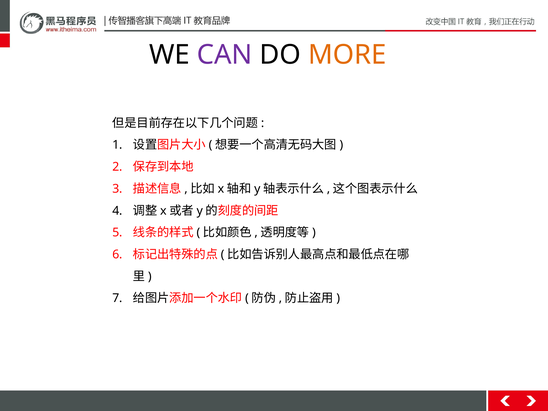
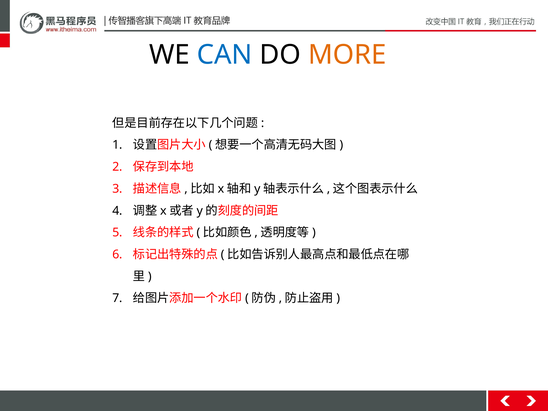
CAN colour: purple -> blue (225, 55)
